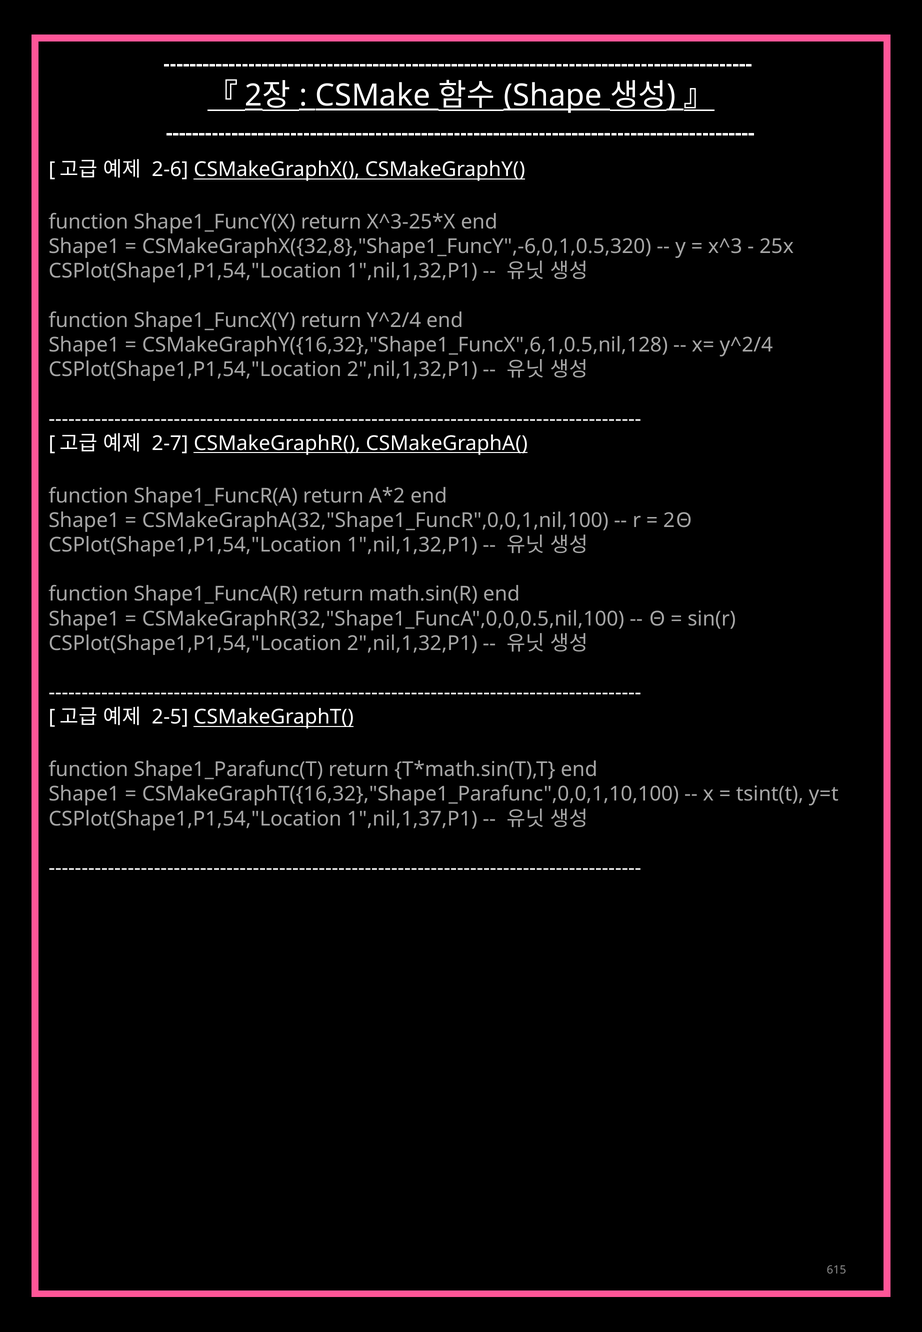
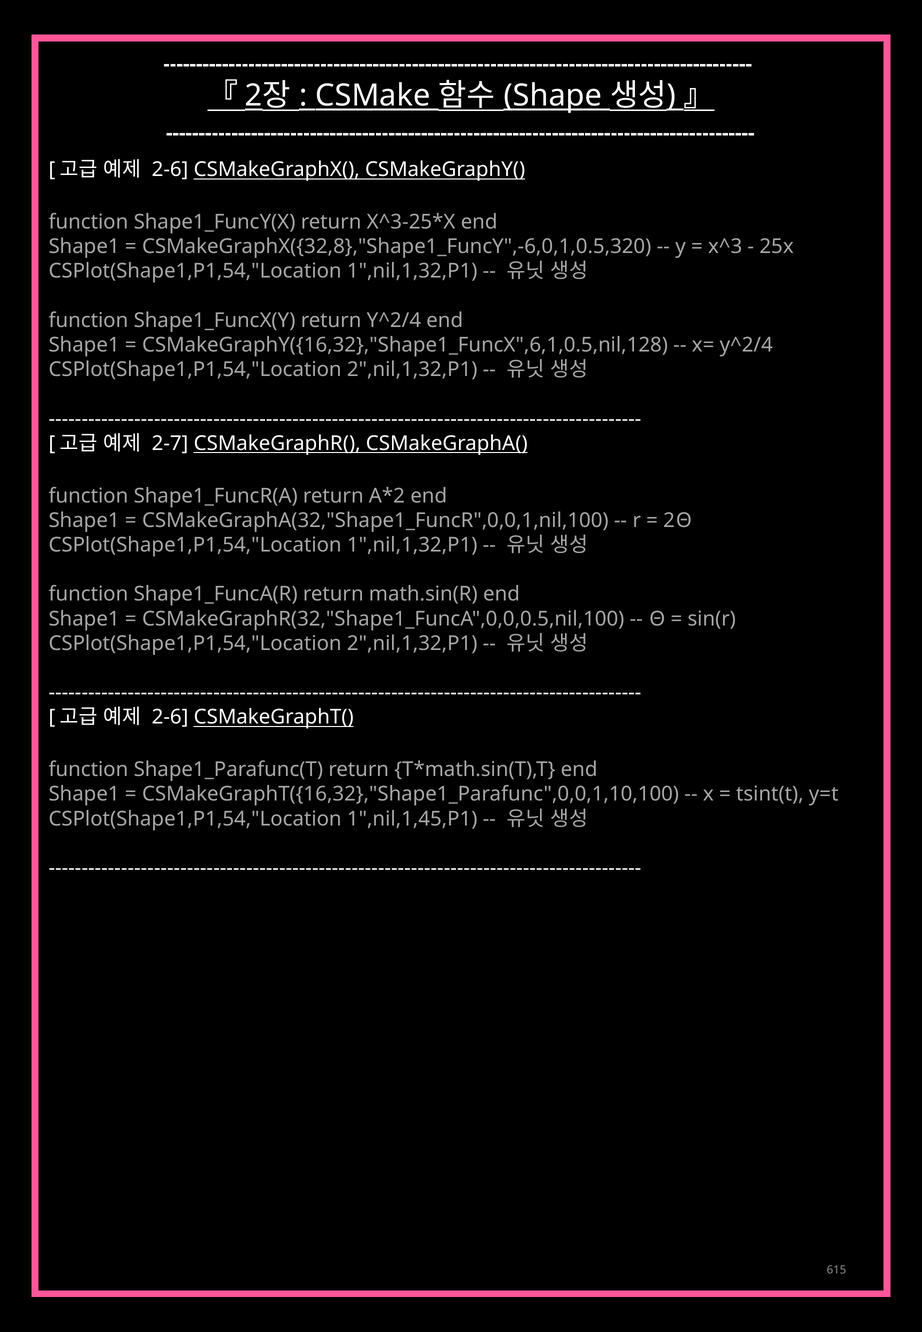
2-5: 2-5 -> 2-6 (170, 717)
1",nil,1,37,P1: 1",nil,1,37,P1 -> 1",nil,1,45,P1 (412, 819)
